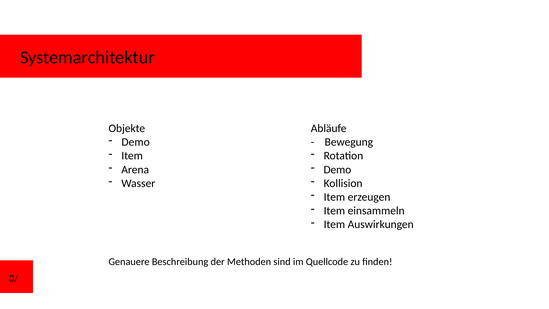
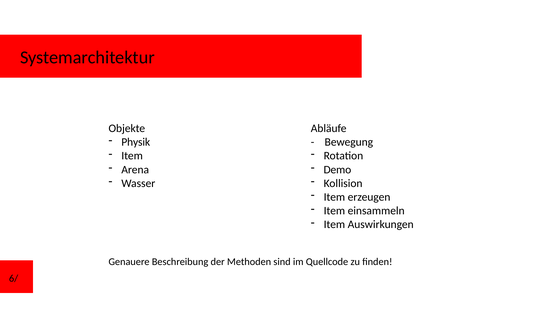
Demo: Demo -> Physik (136, 142)
0/: 0/ -> 6/ (14, 278)
